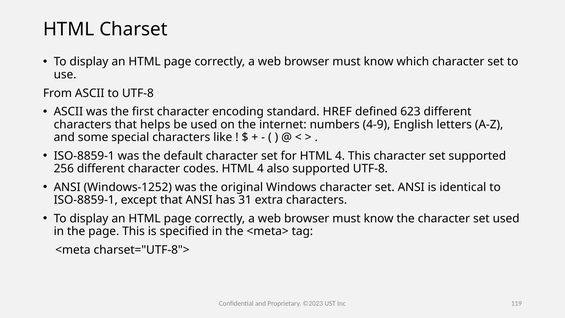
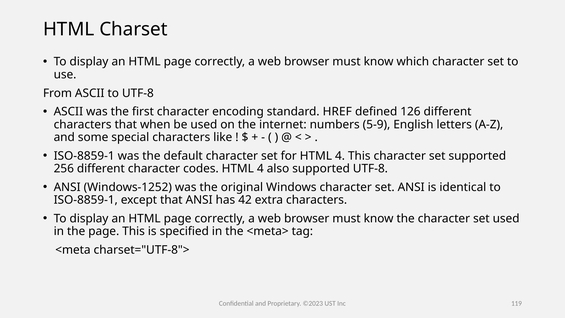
623: 623 -> 126 (410, 112)
helps: helps -> when (155, 124)
4-9: 4-9 -> 5-9 (376, 124)
31: 31 -> 42 (245, 200)
